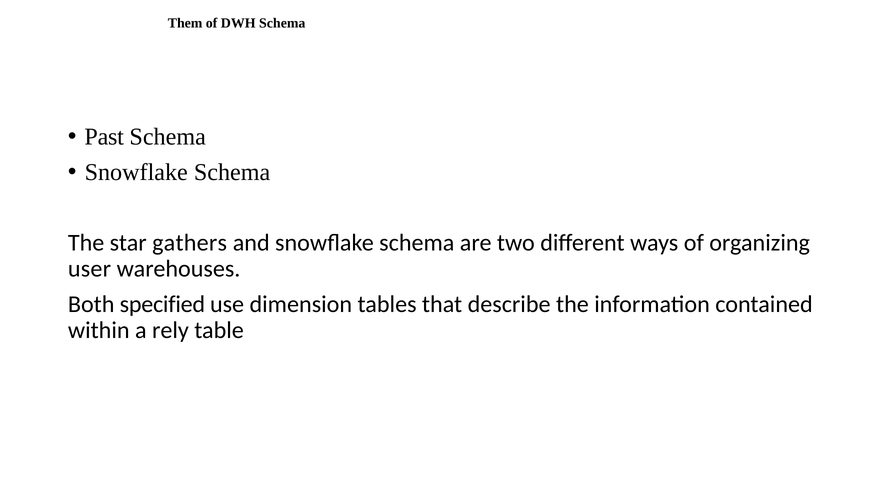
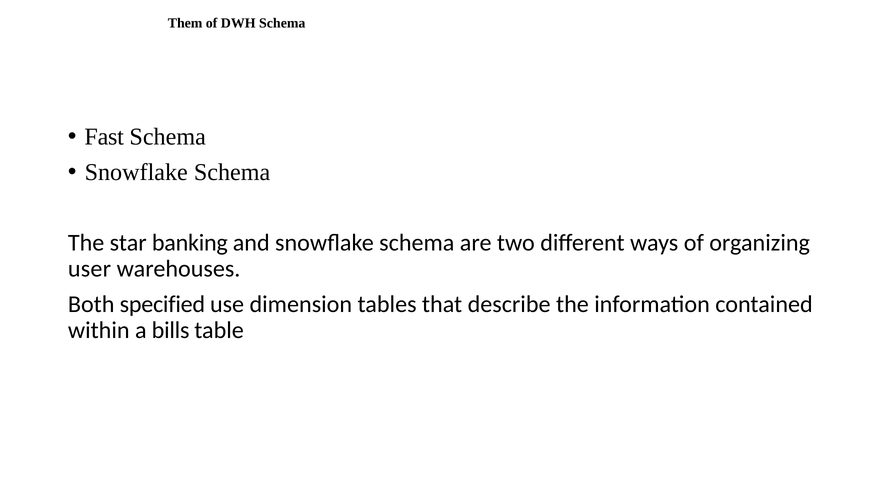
Past: Past -> Fast (104, 137)
gathers: gathers -> banking (190, 243)
rely: rely -> bills (171, 331)
